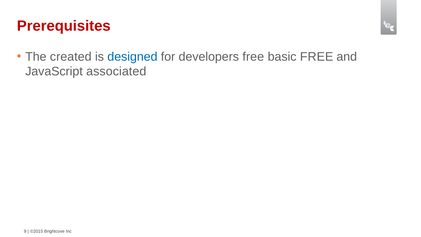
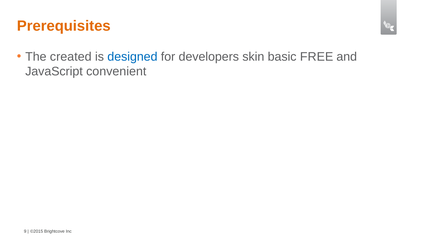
Prerequisites colour: red -> orange (64, 26)
developers free: free -> skin (253, 57)
associated: associated -> convenient (116, 71)
